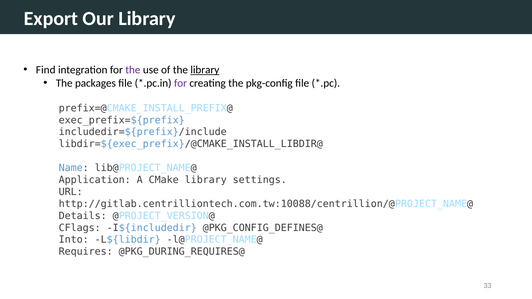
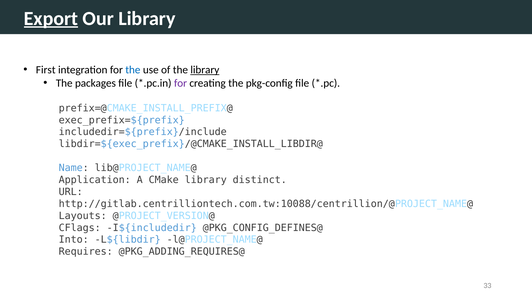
Export underline: none -> present (51, 18)
Find: Find -> First (46, 70)
the colour: purple -> blue (133, 70)
settings: settings -> distinct (260, 180)
Details: Details -> Layouts (83, 216)
@PKG_DURING_REQUIRES@: @PKG_DURING_REQUIRES@ -> @PKG_ADDING_REQUIRES@ (182, 252)
